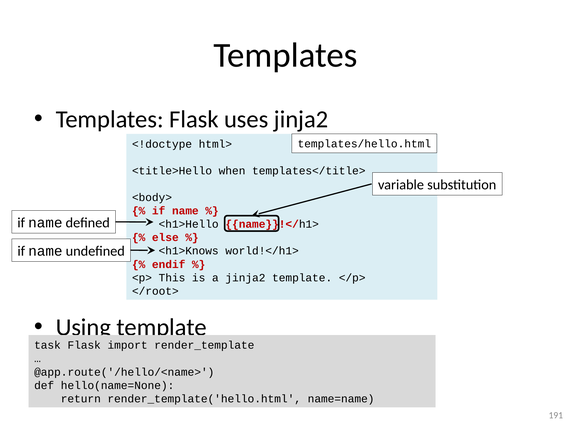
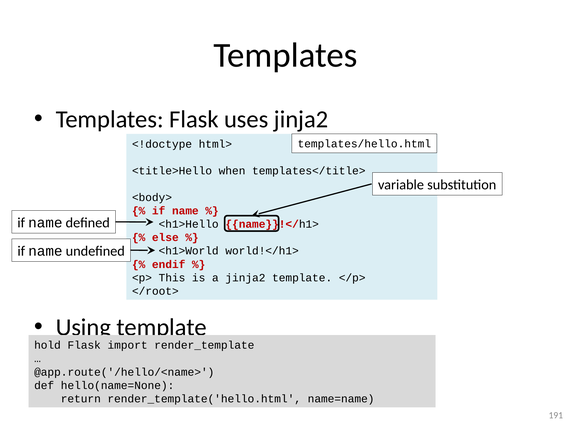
<h1>Knows: <h1>Knows -> <h1>World (189, 251)
task: task -> hold (47, 345)
